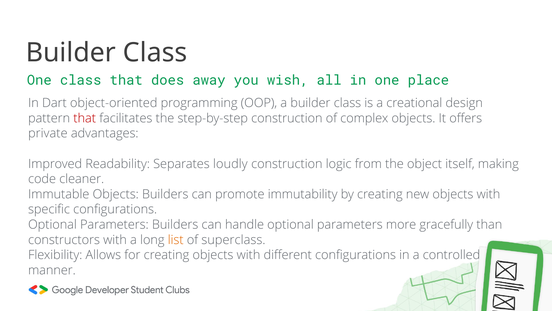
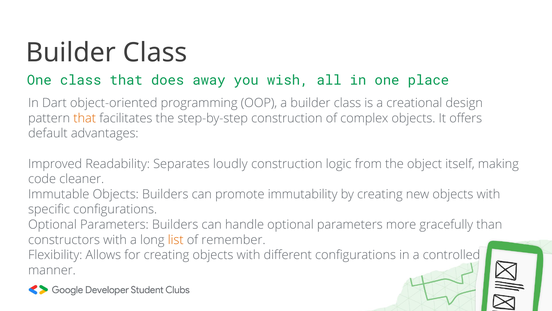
that colour: red -> orange (85, 118)
private: private -> default (48, 133)
superclass: superclass -> remember (233, 239)
